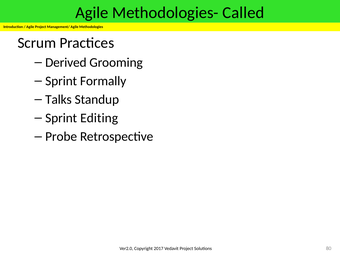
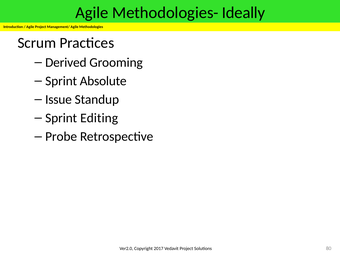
Called: Called -> Ideally (244, 13)
Formally: Formally -> Absolute (103, 81)
Talks: Talks -> Issue (58, 100)
